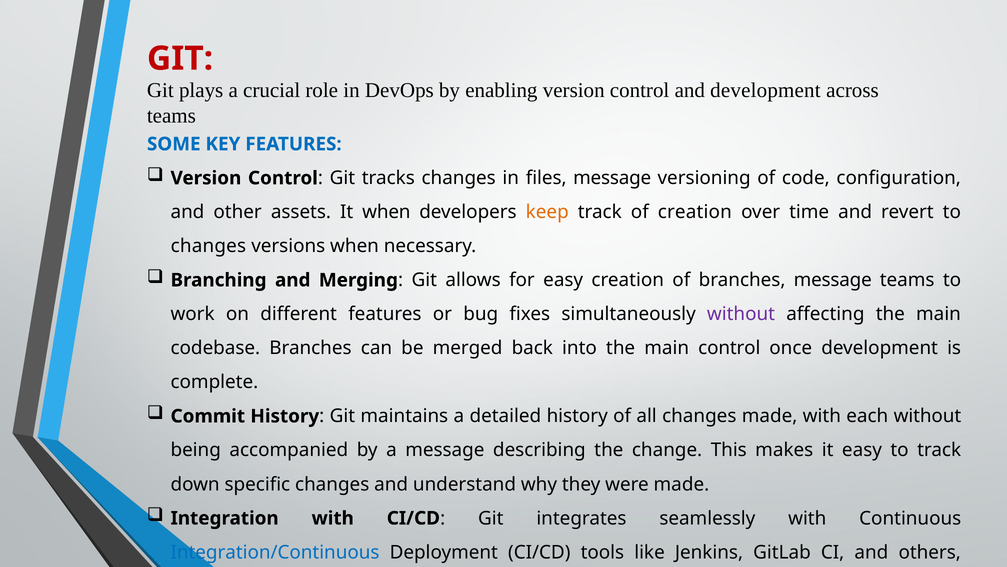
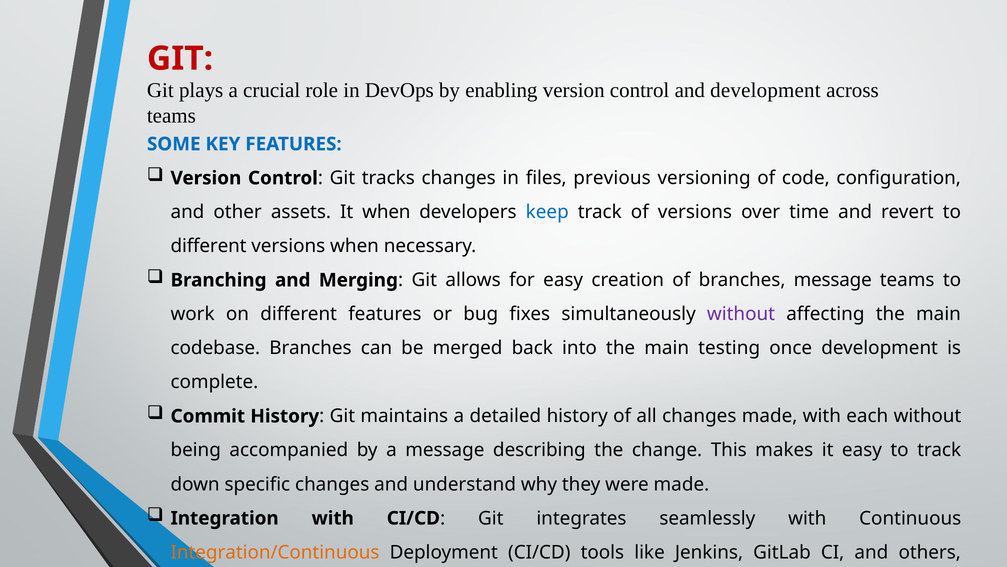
files message: message -> previous (612, 178)
keep colour: orange -> blue (547, 212)
of creation: creation -> versions (695, 212)
changes: changes -> different (209, 246)
main control: control -> testing (729, 348)
Integration/Continuous colour: blue -> orange (275, 552)
